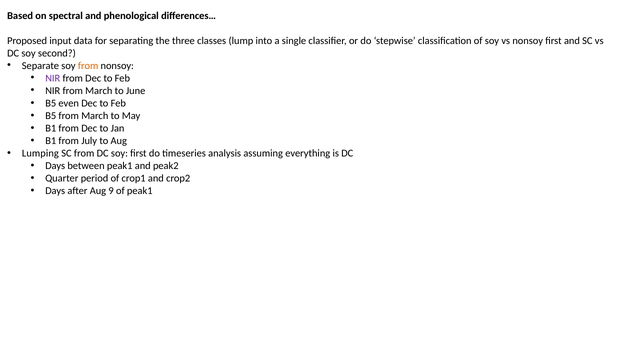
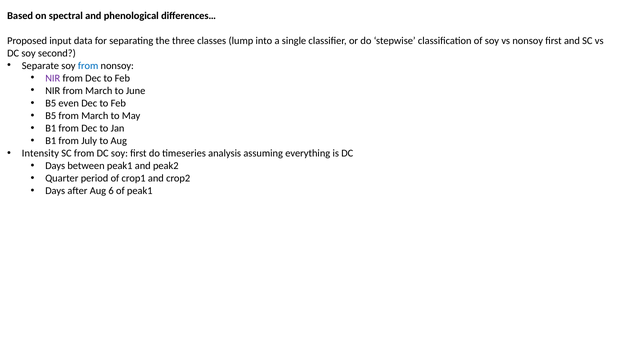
from colour: orange -> blue (88, 66)
Lumping: Lumping -> Intensity (40, 153)
9: 9 -> 6 (111, 191)
